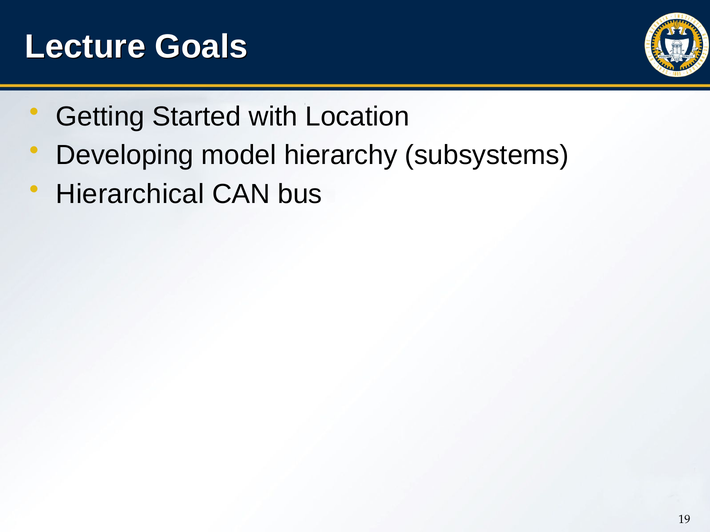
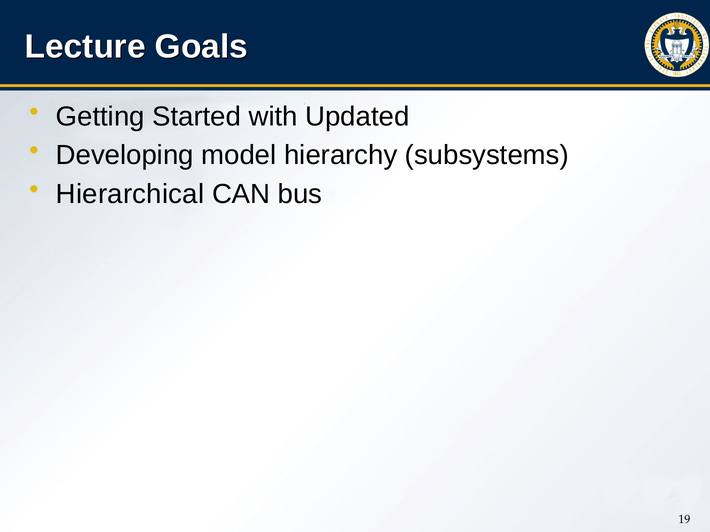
Location: Location -> Updated (357, 117)
